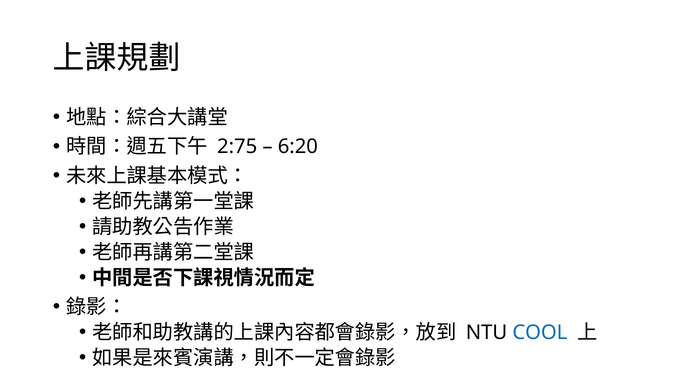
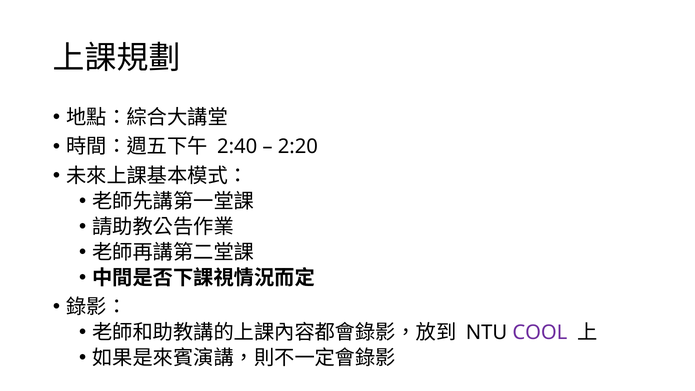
2:75: 2:75 -> 2:40 (237, 147)
6:20: 6:20 -> 2:20 (298, 147)
COOL colour: blue -> purple (540, 332)
